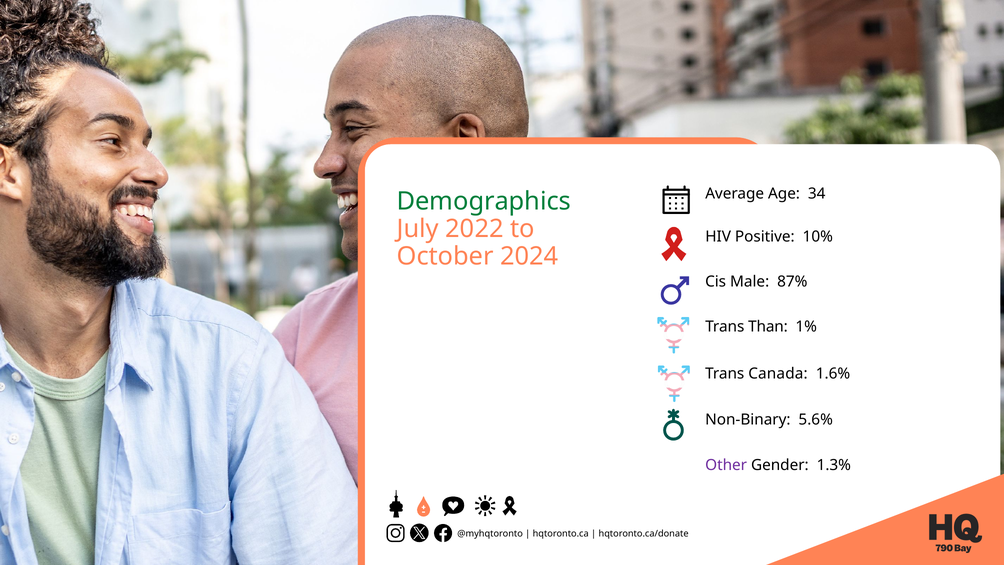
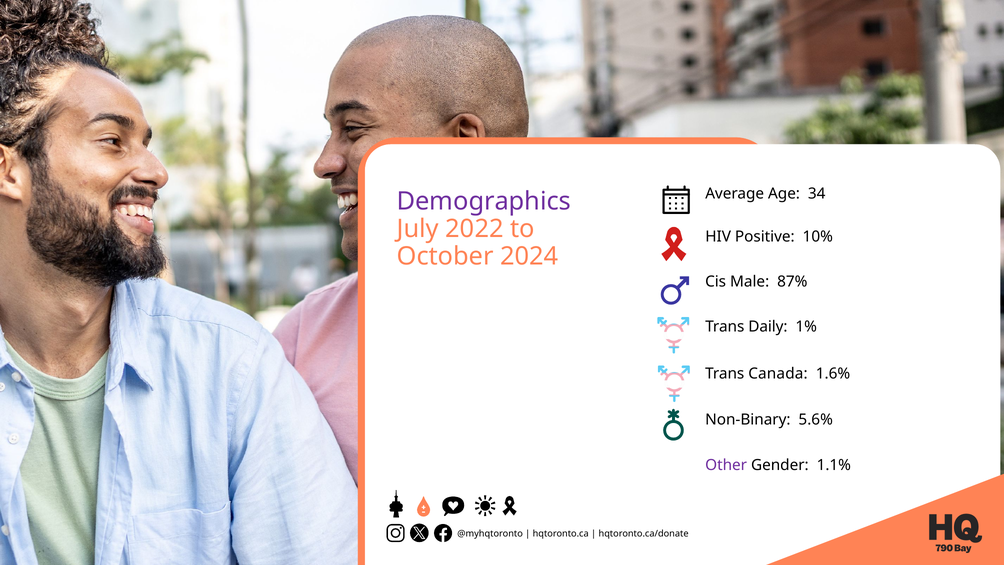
Demographics colour: green -> purple (484, 201)
Than: Than -> Daily (768, 327)
1.3%: 1.3% -> 1.1% (834, 465)
